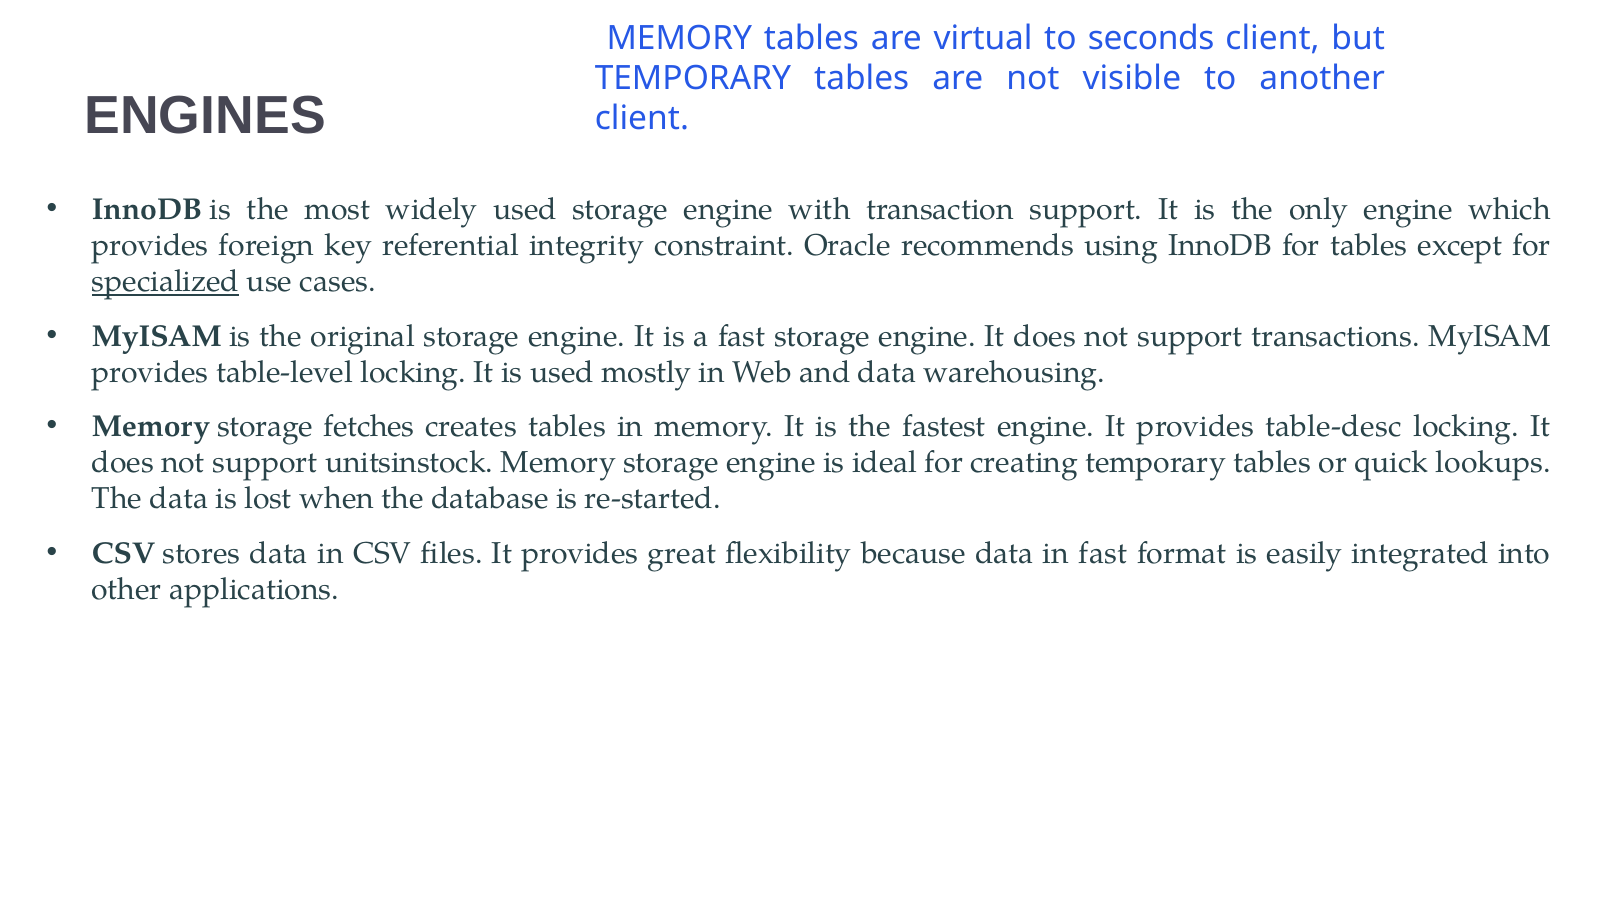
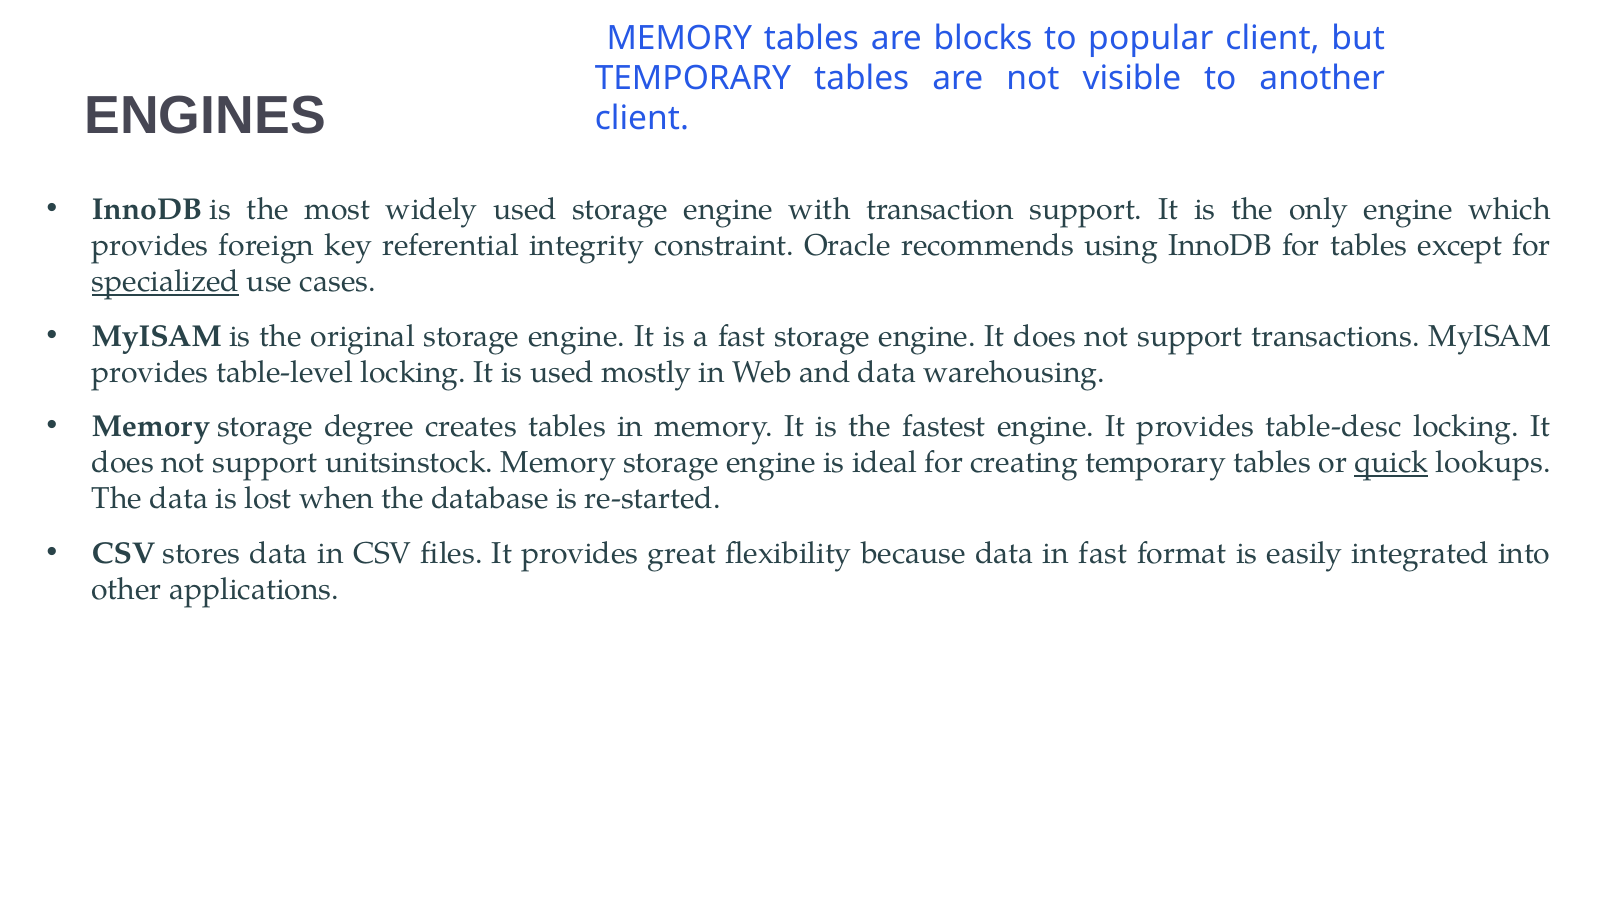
virtual: virtual -> blocks (983, 38)
seconds: seconds -> popular (1151, 38)
fetches: fetches -> degree (369, 427)
quick underline: none -> present (1391, 463)
